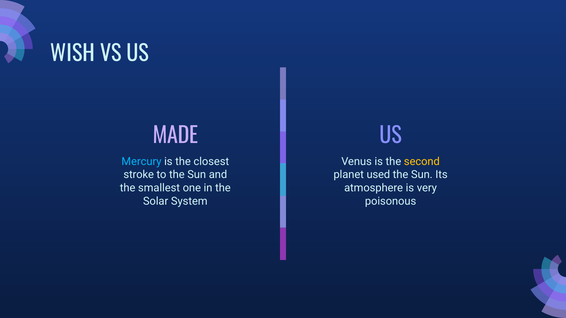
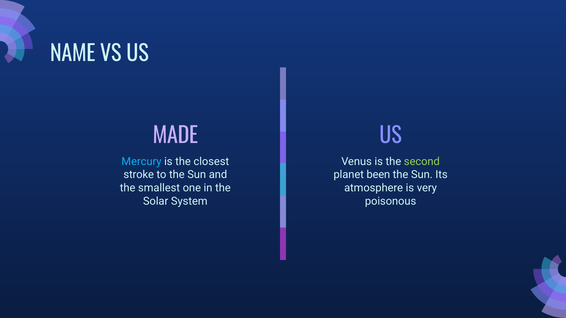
WISH: WISH -> NAME (73, 54)
second colour: yellow -> light green (422, 162)
used: used -> been (378, 175)
